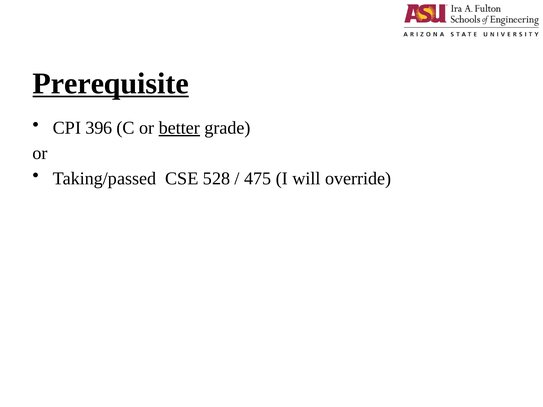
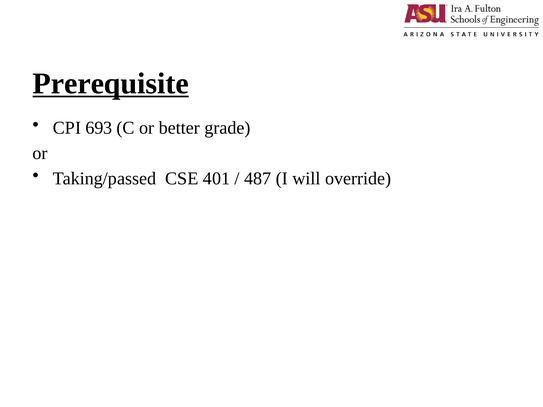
396: 396 -> 693 (99, 128)
better underline: present -> none (179, 128)
528: 528 -> 401 (217, 179)
475: 475 -> 487 (258, 179)
